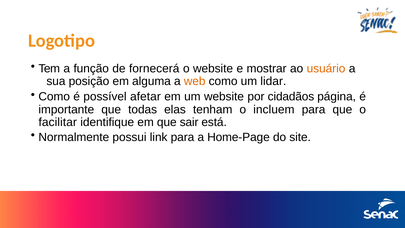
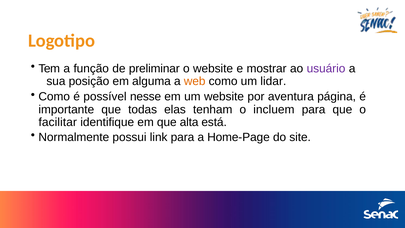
fornecerá: fornecerá -> preliminar (154, 69)
usuário colour: orange -> purple (326, 69)
afetar: afetar -> nesse (146, 97)
cidadãos: cidadãos -> aventura (291, 97)
sair: sair -> alta (189, 122)
